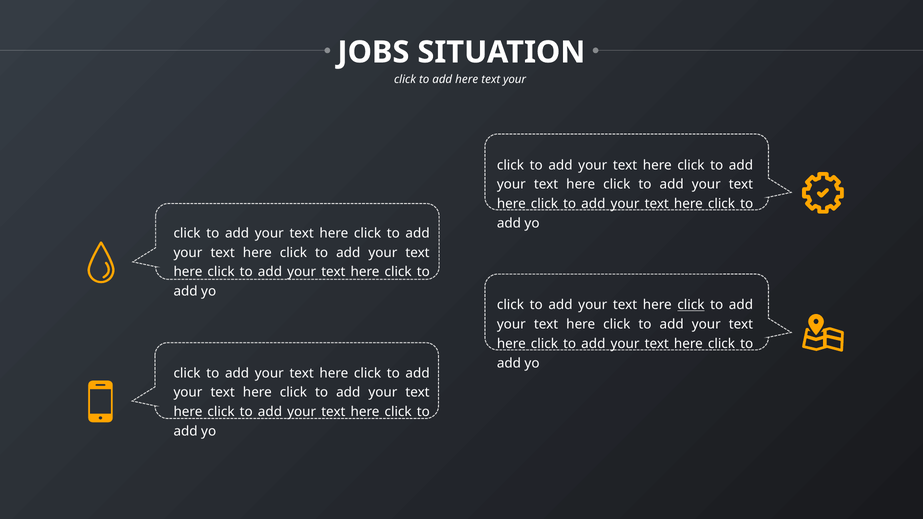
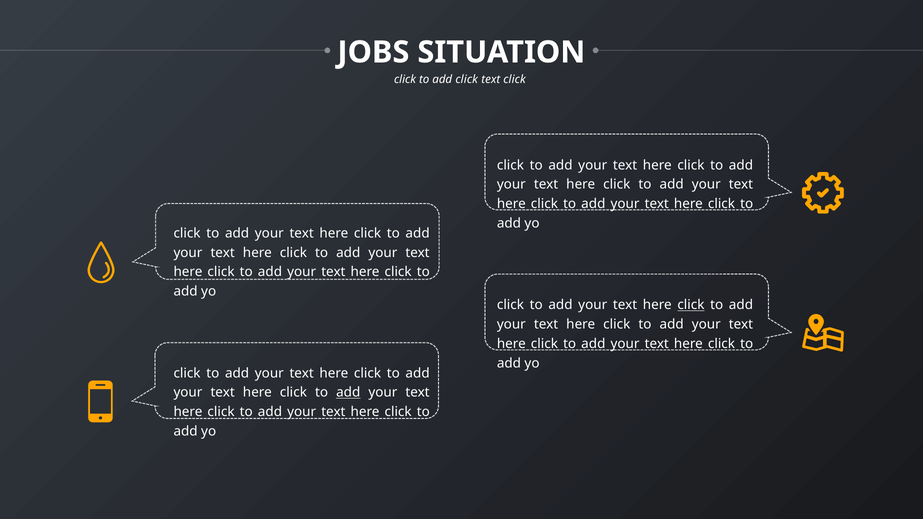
add here: here -> click (467, 80)
text your: your -> click (515, 80)
add underline: none -> present (348, 393)
